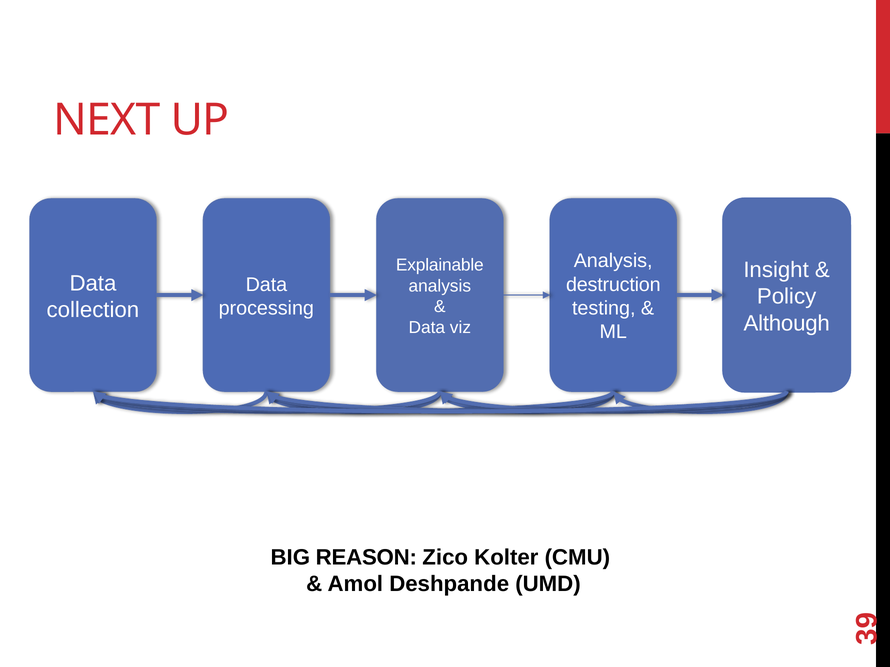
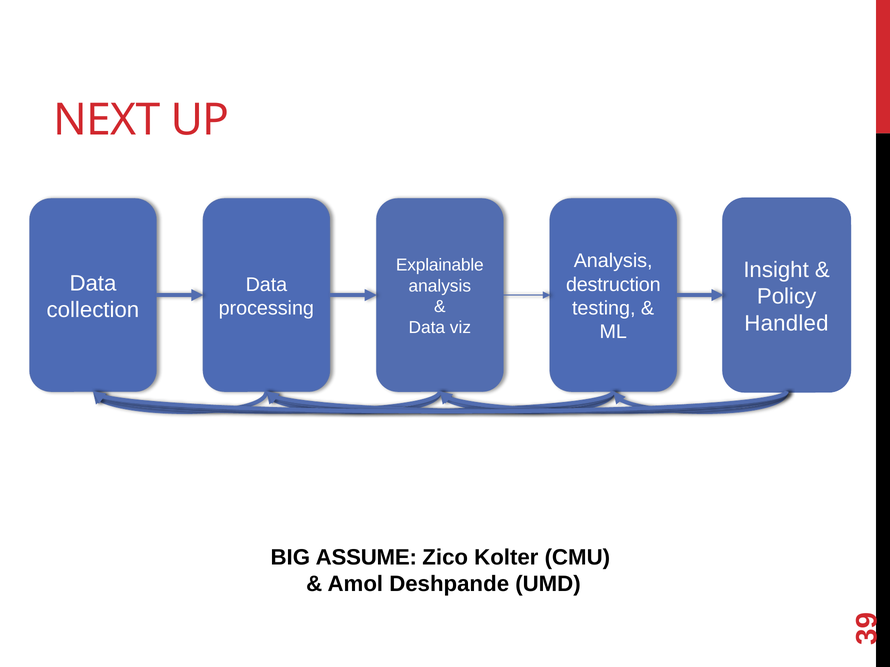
Although: Although -> Handled (786, 323)
REASON: REASON -> ASSUME (366, 558)
